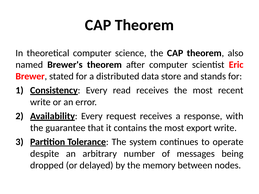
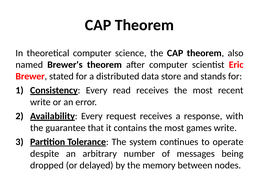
export: export -> games (199, 128)
